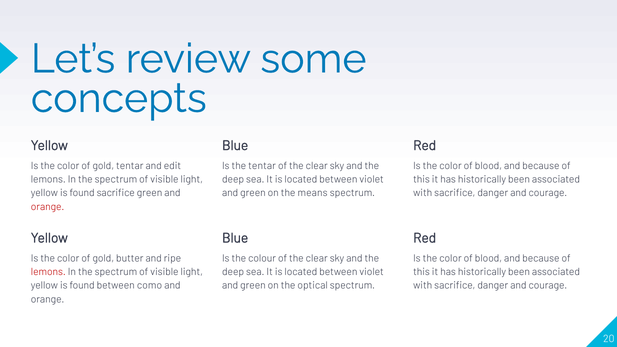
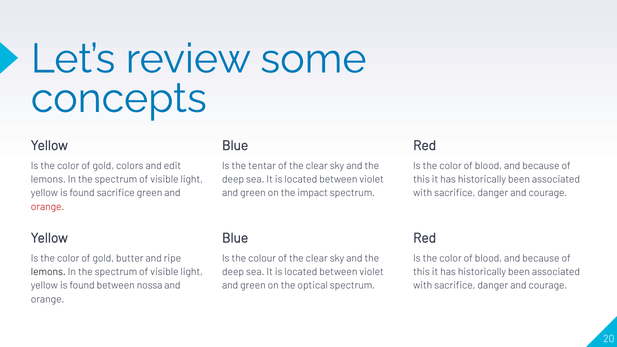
gold tentar: tentar -> colors (130, 166)
means: means -> impact (313, 193)
lemons colour: red -> black (48, 272)
como: como -> nossa (150, 286)
